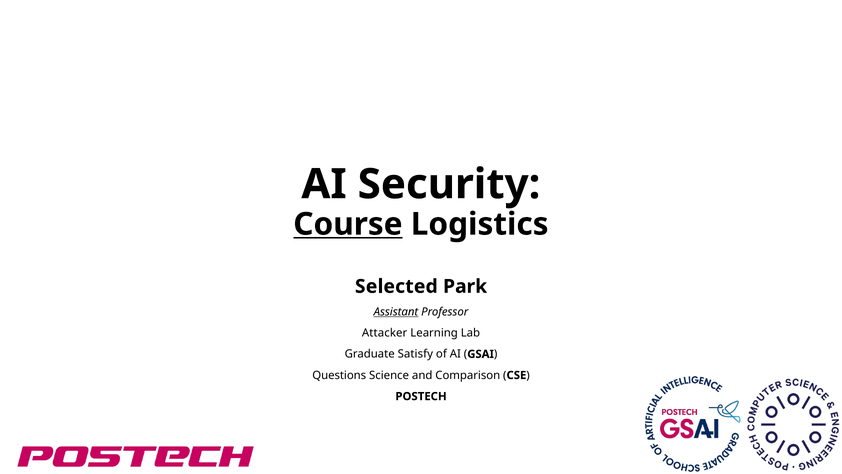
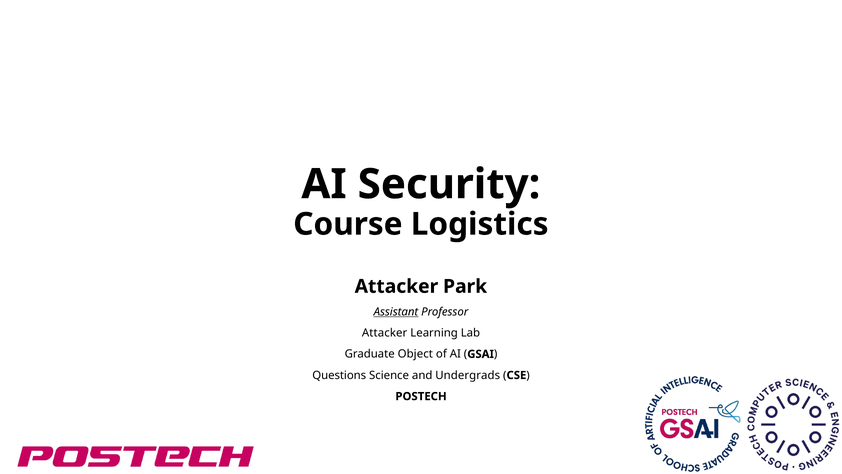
Course underline: present -> none (348, 224)
Selected: Selected -> Attacker (396, 286)
Satisfy: Satisfy -> Object (415, 354)
Comparison: Comparison -> Undergrads (468, 375)
